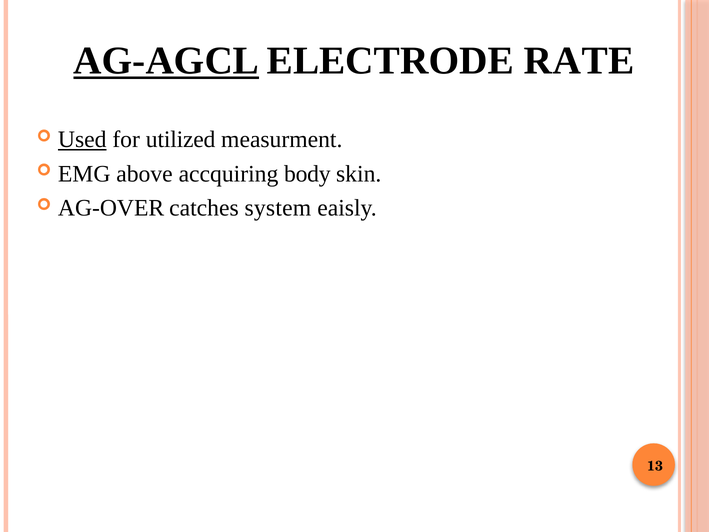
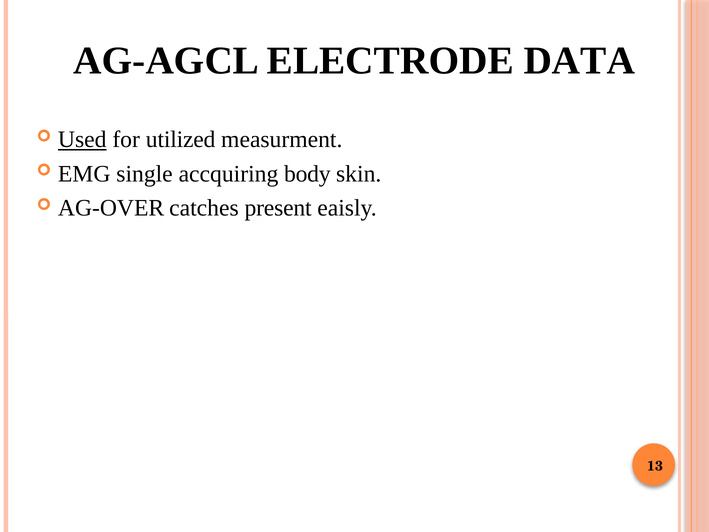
AG-AGCL underline: present -> none (166, 61)
RATE: RATE -> DATA (579, 61)
above: above -> single (145, 174)
system: system -> present (278, 208)
